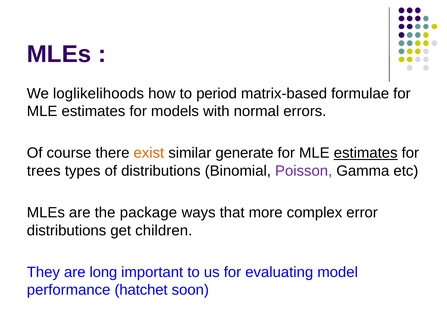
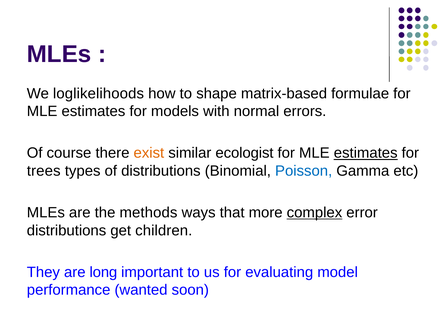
period: period -> shape (217, 94)
generate: generate -> ecologist (244, 153)
Poisson colour: purple -> blue (304, 171)
package: package -> methods (148, 213)
complex underline: none -> present (314, 213)
hatchet: hatchet -> wanted (141, 290)
